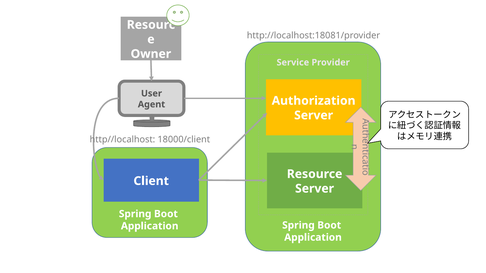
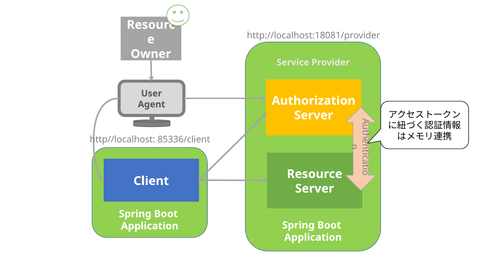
18000/client: 18000/client -> 85336/client (184, 140)
